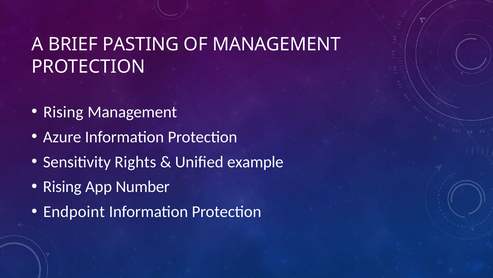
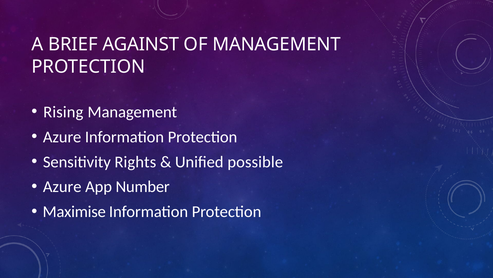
PASTING: PASTING -> AGAINST (141, 44)
example: example -> possible (255, 162)
Rising: Rising -> Azure (62, 186)
Endpoint: Endpoint -> Maximise (74, 211)
